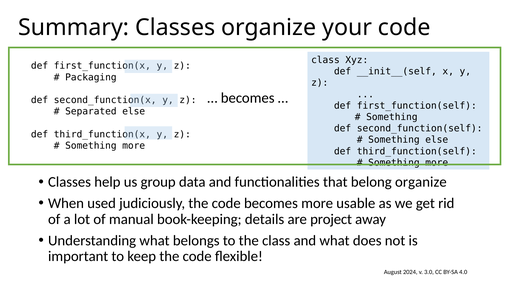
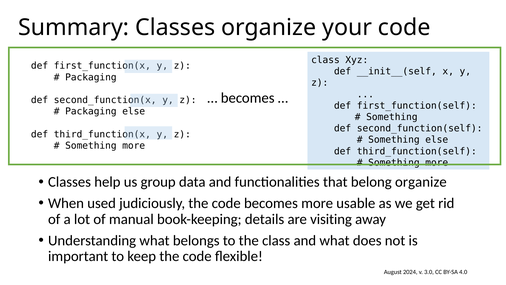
Separated: Separated -> Packaging (91, 111)
project: project -> visiting (331, 219)
